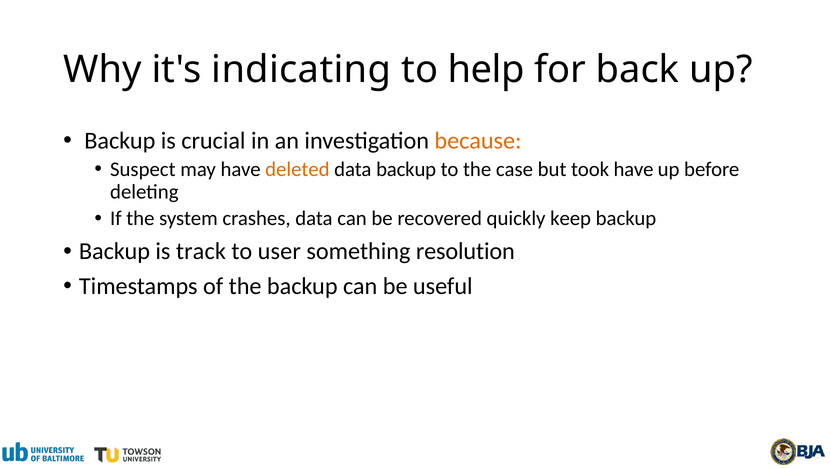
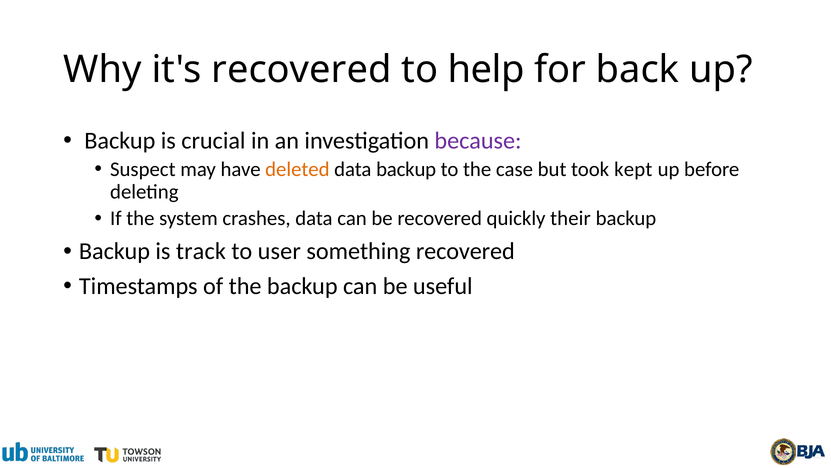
it's indicating: indicating -> recovered (301, 70)
because colour: orange -> purple (478, 140)
took have: have -> kept (633, 169)
keep: keep -> their (570, 218)
something resolution: resolution -> recovered (465, 251)
